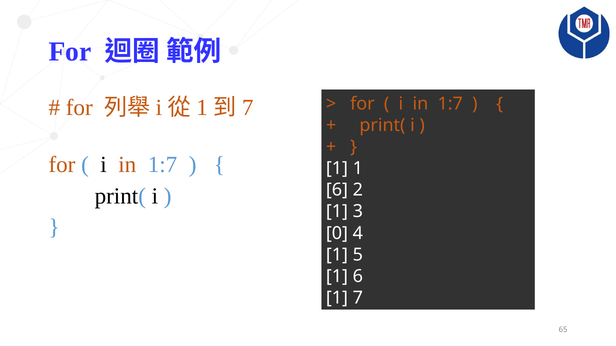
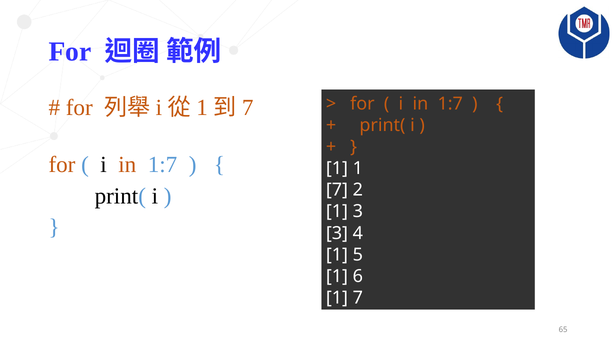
6: 6 -> 7 (337, 190)
0: 0 -> 3 (337, 233)
